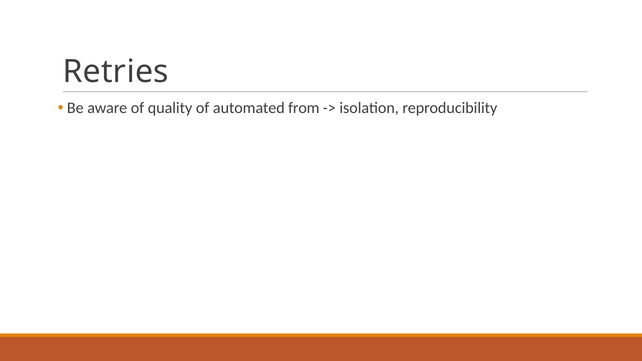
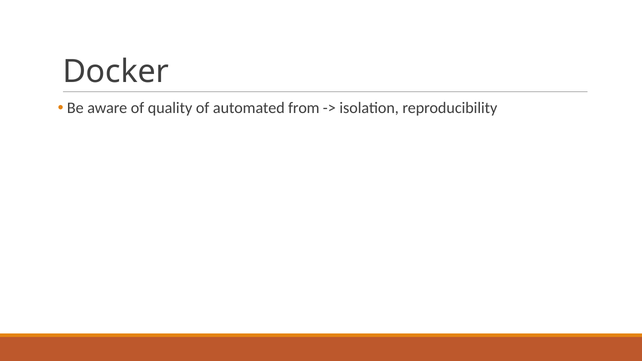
Retries: Retries -> Docker (116, 72)
